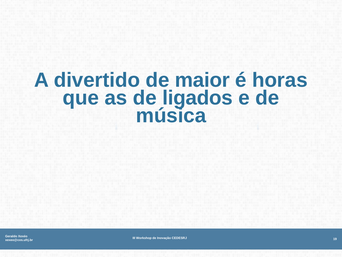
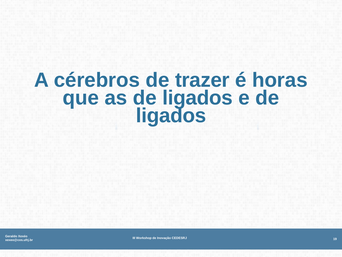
divertido: divertido -> cérebros (97, 80)
maior: maior -> trazer (202, 80)
música: música -> ligados (171, 115)
